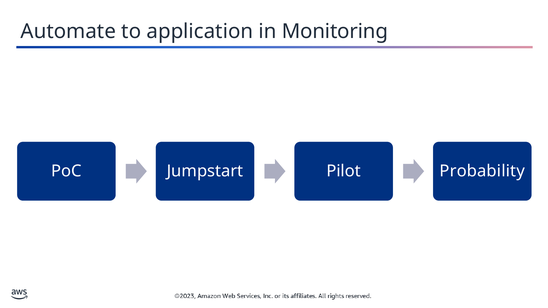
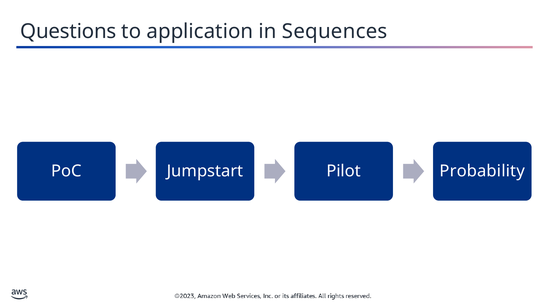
Automate: Automate -> Questions (68, 31)
Monitoring: Monitoring -> Sequences (335, 31)
